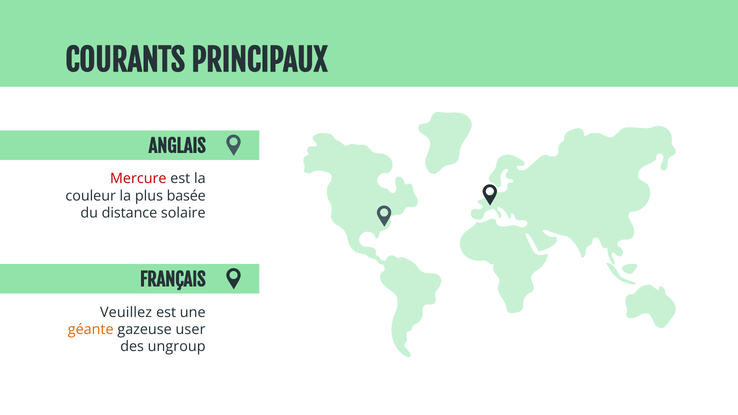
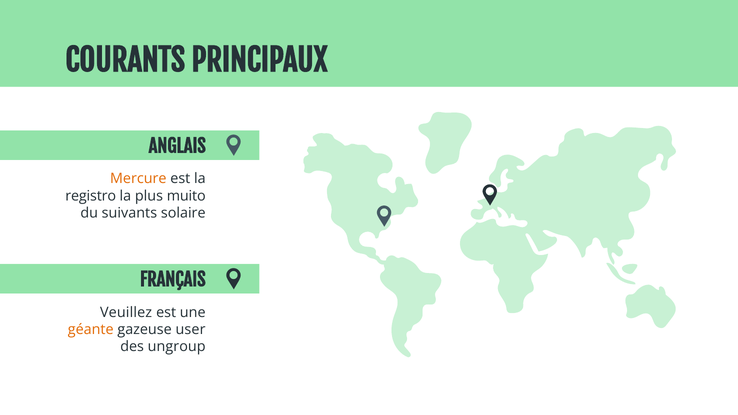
Mercure colour: red -> orange (138, 179)
couleur: couleur -> registro (91, 196)
basée: basée -> muito (186, 196)
distance: distance -> suivants (129, 213)
